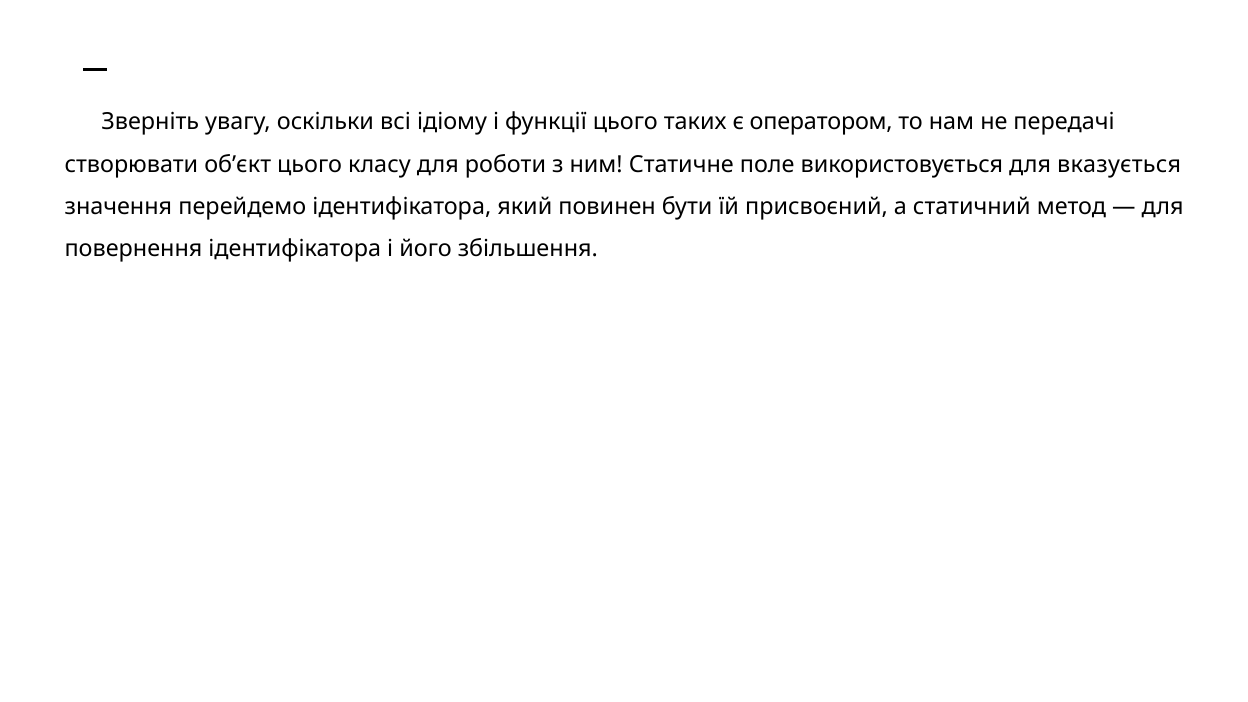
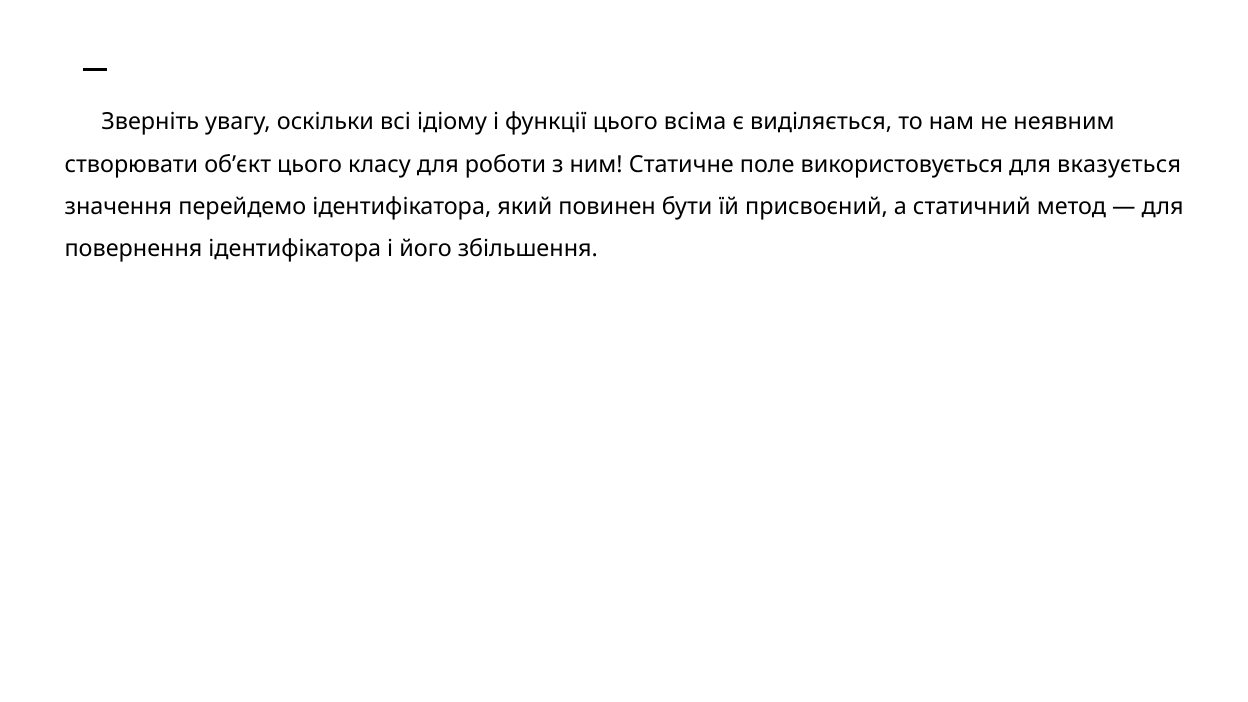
таких: таких -> всіма (695, 122)
оператором: оператором -> виділяється (821, 122)
передачі: передачі -> неявним (1064, 122)
